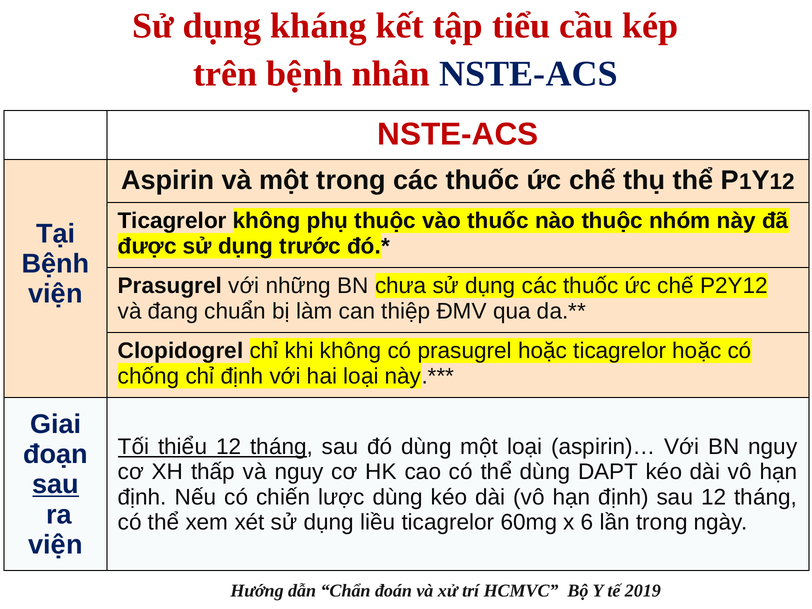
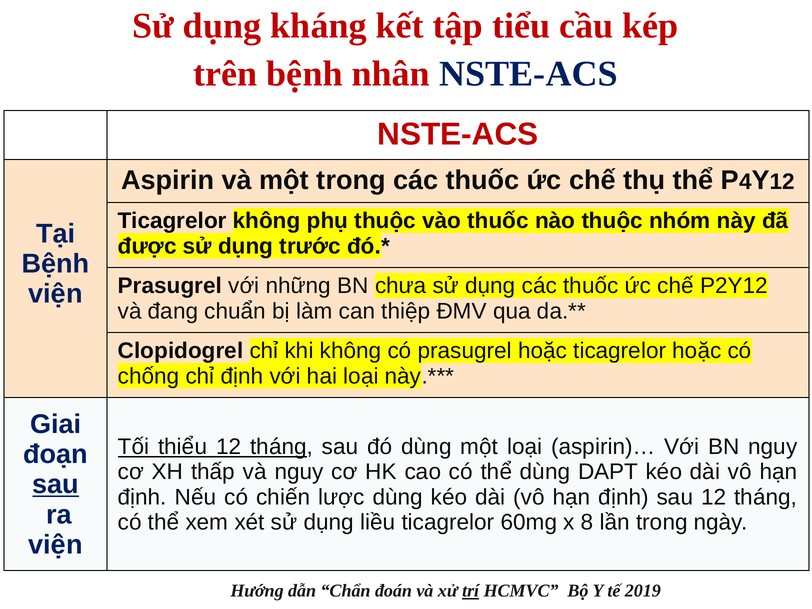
1: 1 -> 4 (746, 182)
6: 6 -> 8 (587, 522)
trí underline: none -> present (471, 591)
